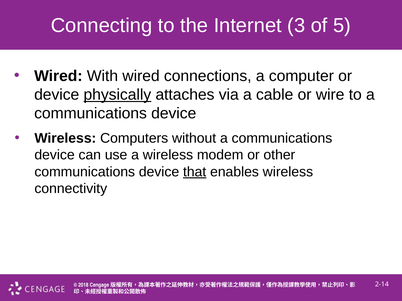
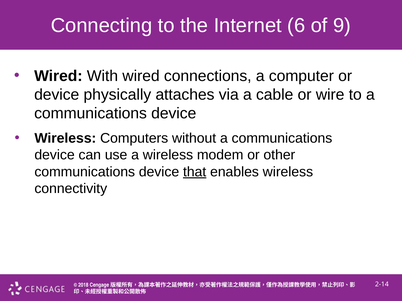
3: 3 -> 6 (296, 25)
5: 5 -> 9 (342, 25)
physically underline: present -> none (117, 95)
